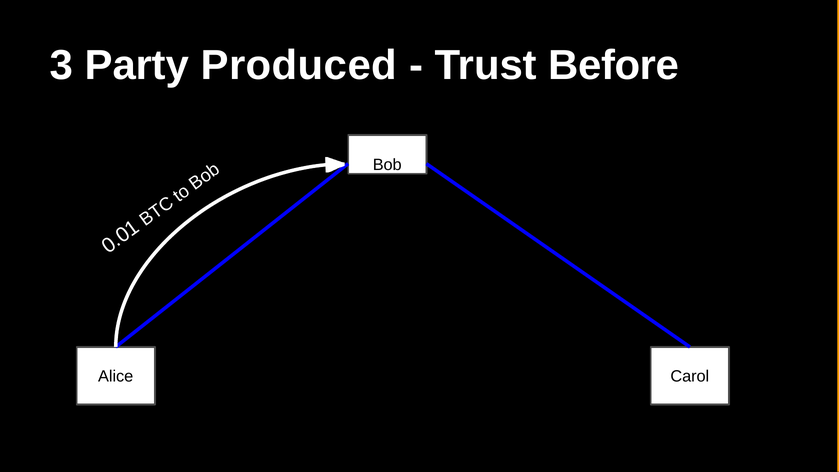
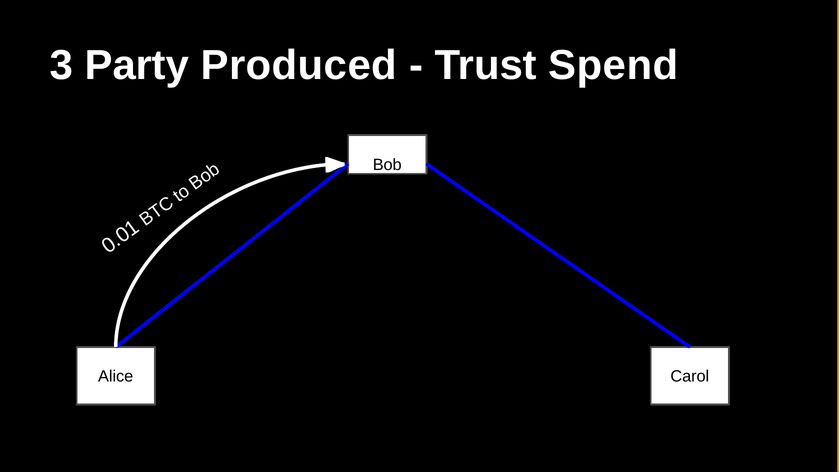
Before: Before -> Spend (613, 65)
